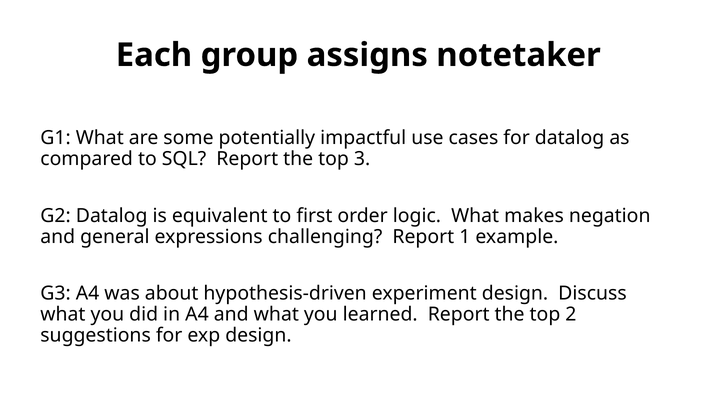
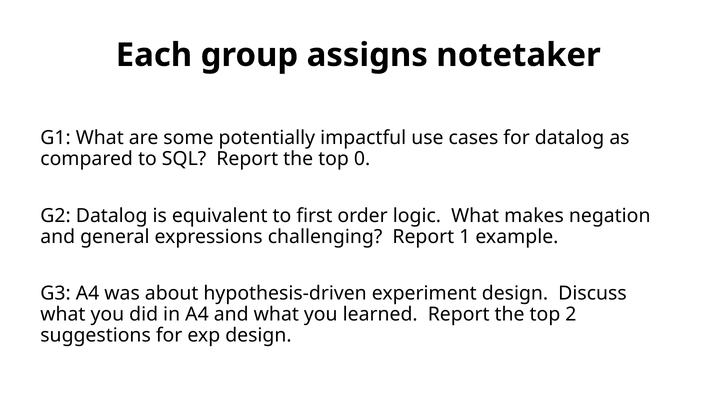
3: 3 -> 0 (362, 159)
